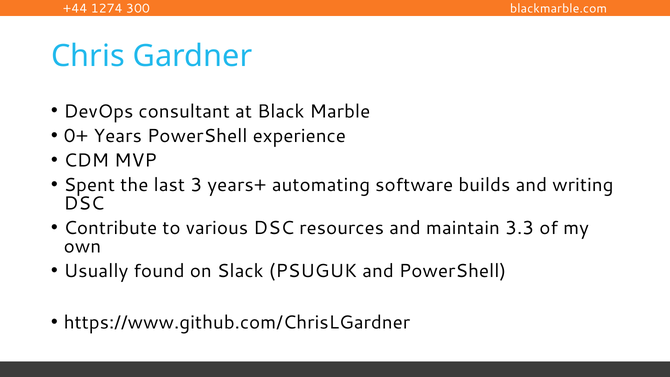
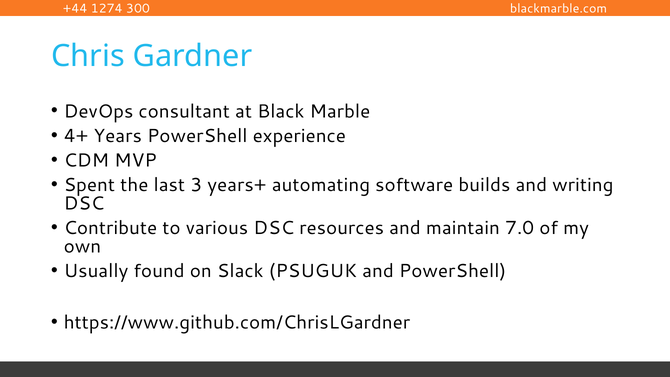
0+: 0+ -> 4+ (76, 136)
3.3: 3.3 -> 7.0 (520, 228)
